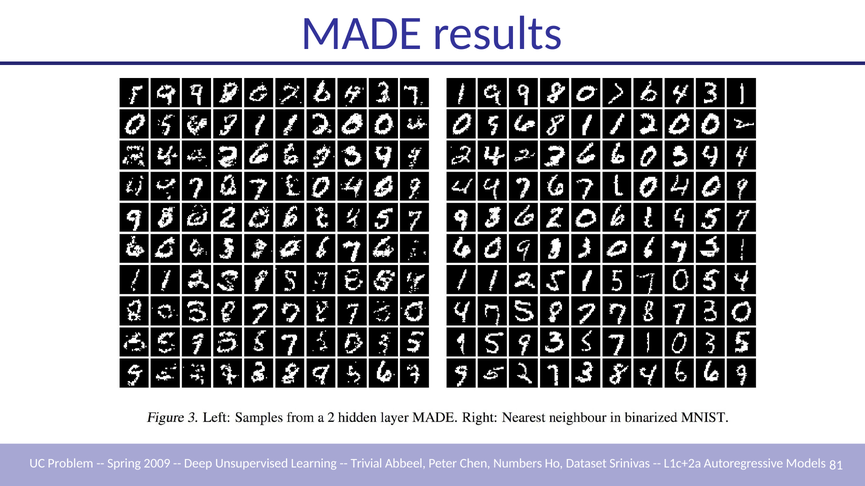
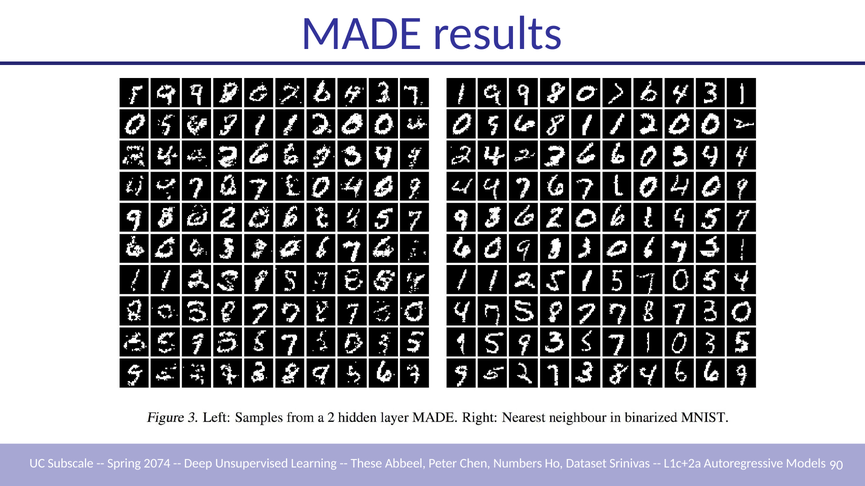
Problem: Problem -> Subscale (71, 464)
2009: 2009 -> 2074 (157, 464)
Trivial: Trivial -> These (366, 464)
81: 81 -> 90 (836, 466)
